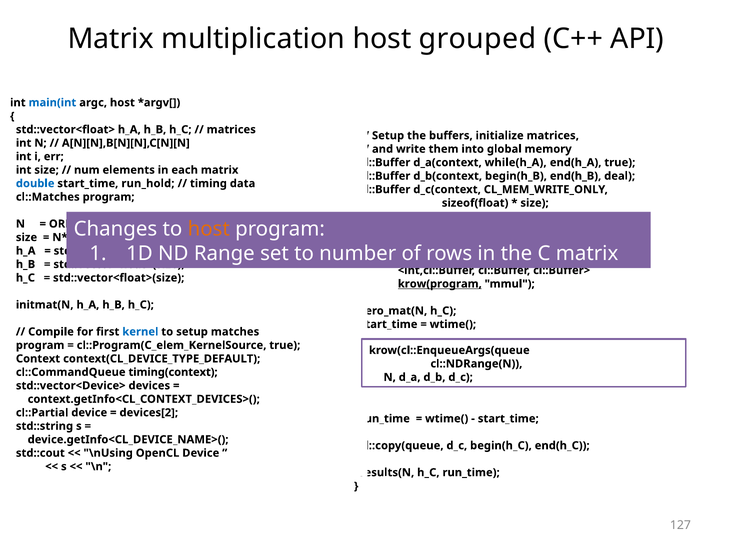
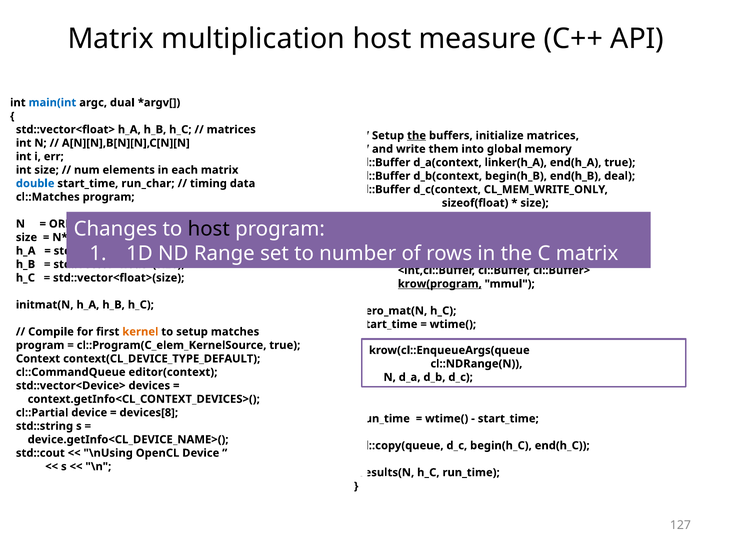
grouped: grouped -> measure (478, 39)
argc host: host -> dual (122, 103)
the underline: none -> present (417, 136)
while(h_A: while(h_A -> linker(h_A (516, 163)
run_hold: run_hold -> run_char (148, 184)
host colour: orange -> black (209, 229)
kernel colour: blue -> orange (140, 332)
timing(context: timing(context -> editor(context (173, 372)
devices[2: devices[2 -> devices[8 (149, 413)
